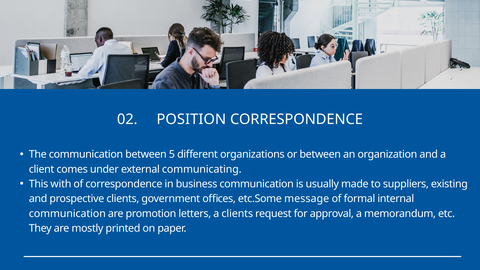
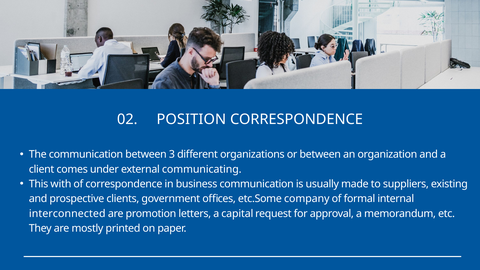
5: 5 -> 3 (172, 154)
message: message -> company (307, 199)
communication: communication -> interconnected (67, 214)
a clients: clients -> capital (237, 214)
